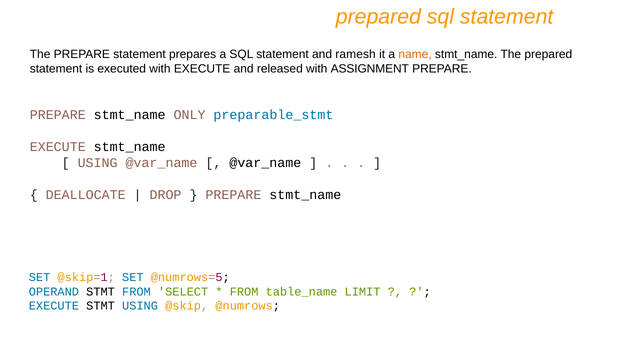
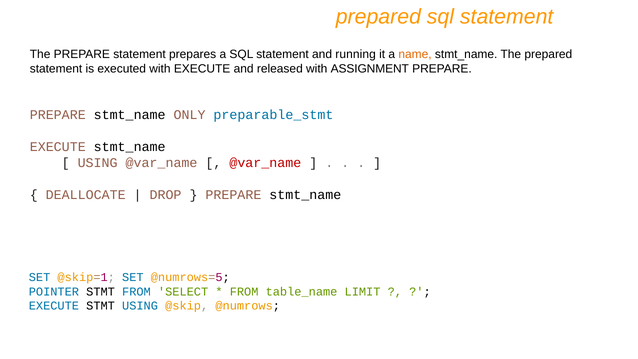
ramesh: ramesh -> running (356, 54)
@var_name colour: black -> red (265, 163)
OPERAND: OPERAND -> POINTER (54, 291)
